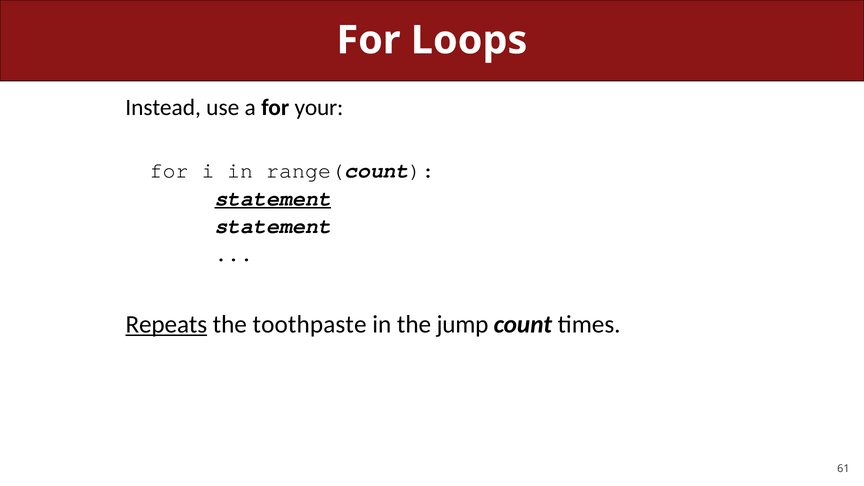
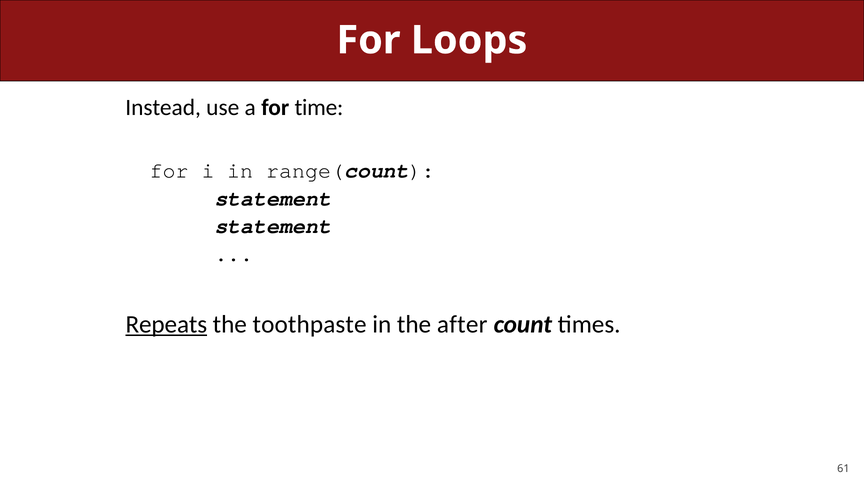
your: your -> time (319, 108)
statement underline: present -> none (273, 198)
jump: jump -> after (462, 324)
